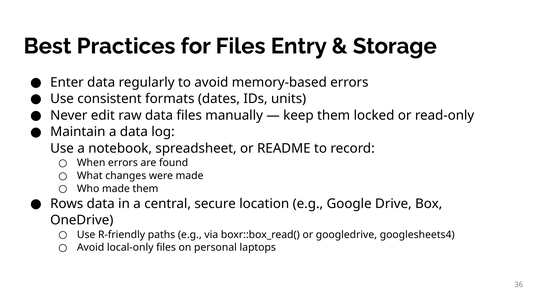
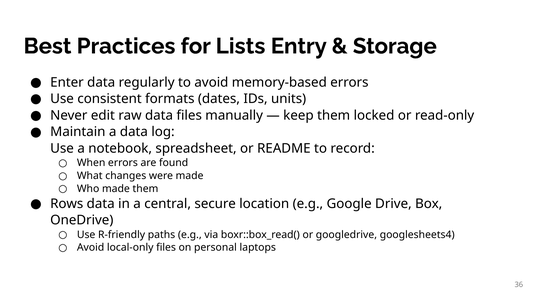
for Files: Files -> Lists (241, 46)
